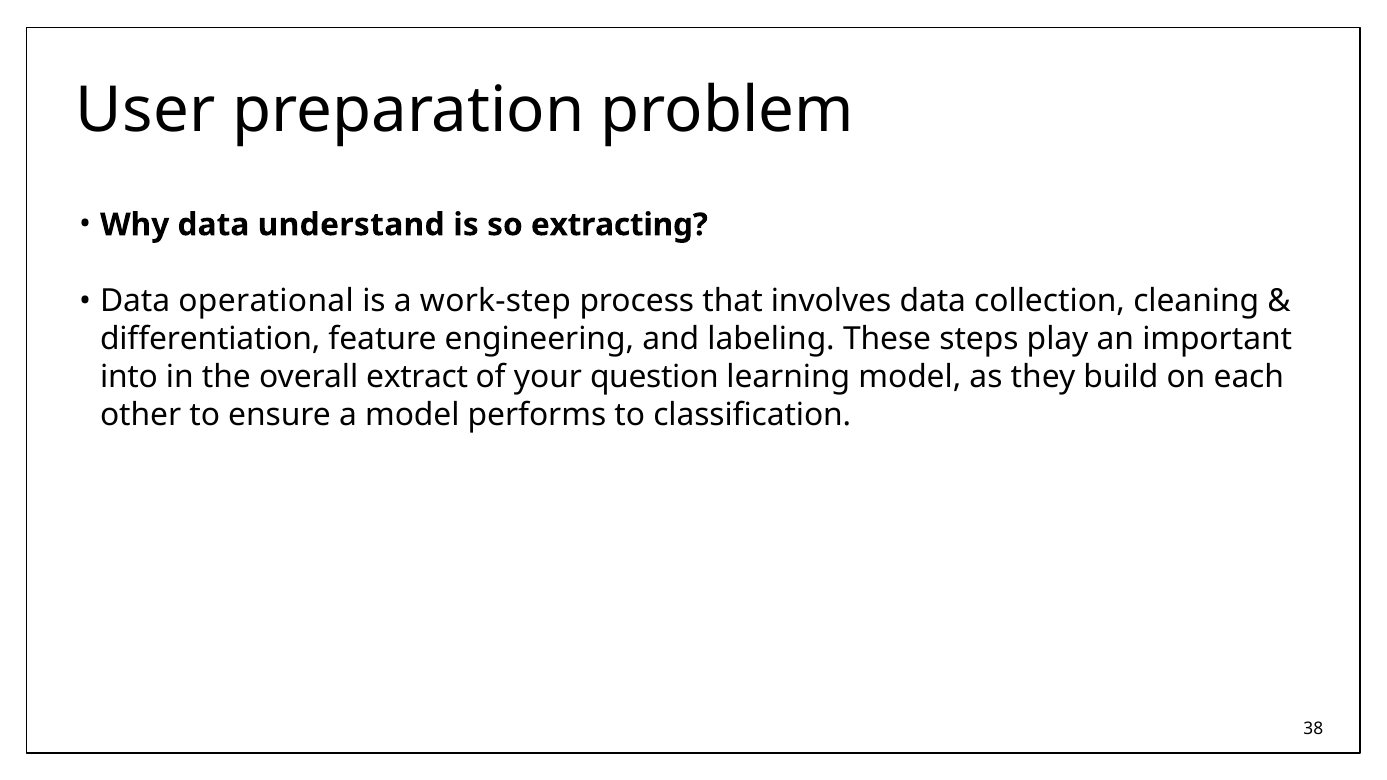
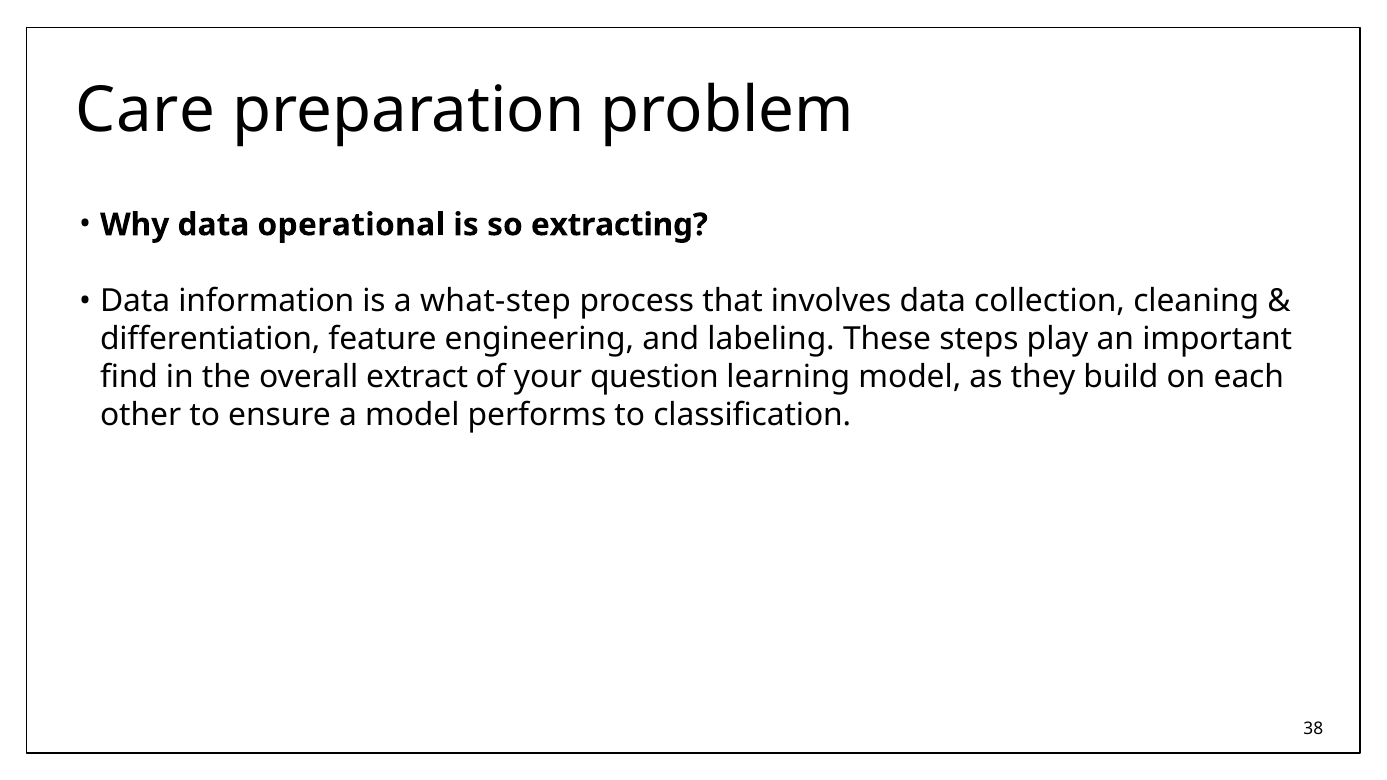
User: User -> Care (146, 110)
understand: understand -> operational (351, 225)
operational: operational -> information (266, 301)
work-step: work-step -> what-step (495, 301)
into: into -> find (129, 377)
